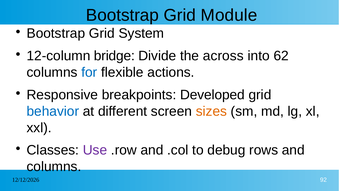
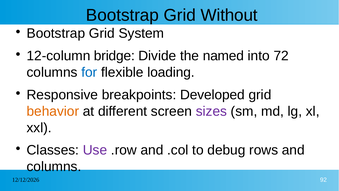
Module: Module -> Without (229, 15)
across: across -> named (223, 56)
62: 62 -> 72 (281, 56)
actions: actions -> loading (171, 72)
behavior colour: blue -> orange (53, 111)
sizes colour: orange -> purple (211, 111)
